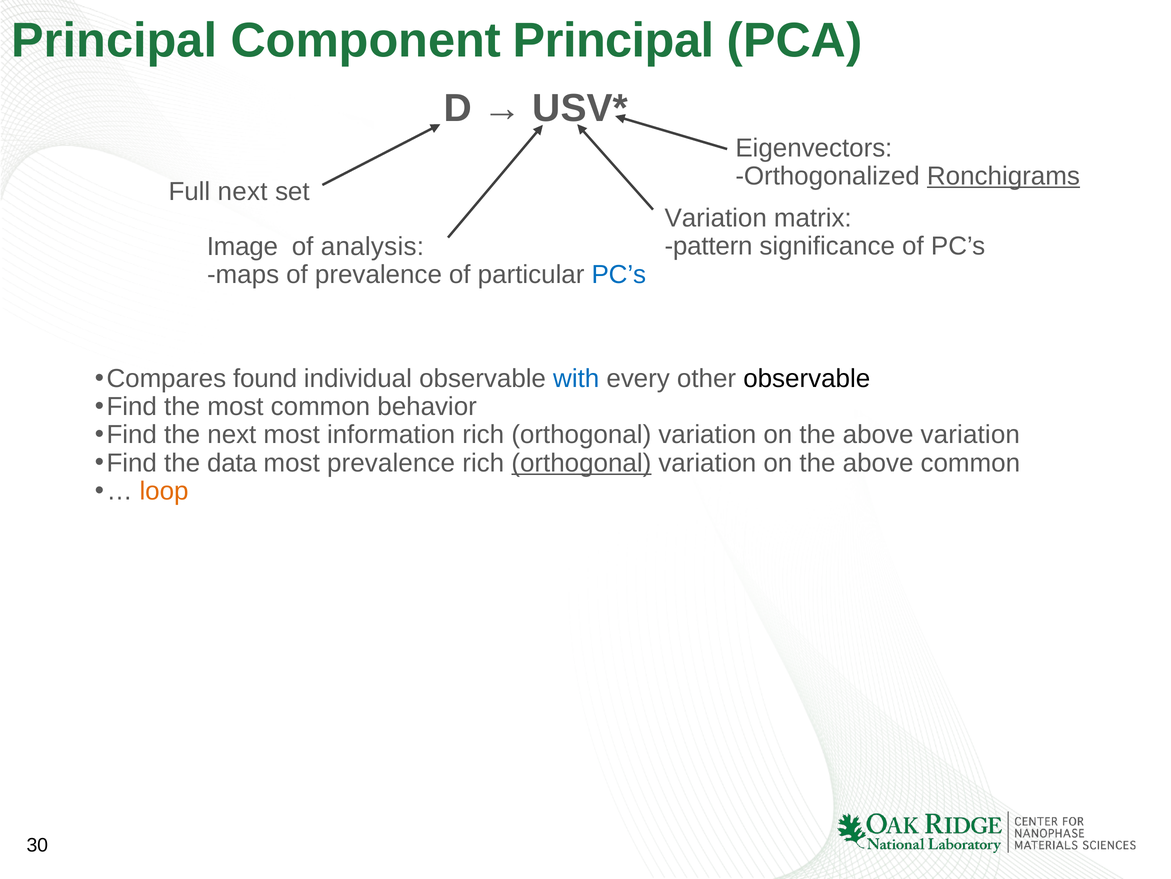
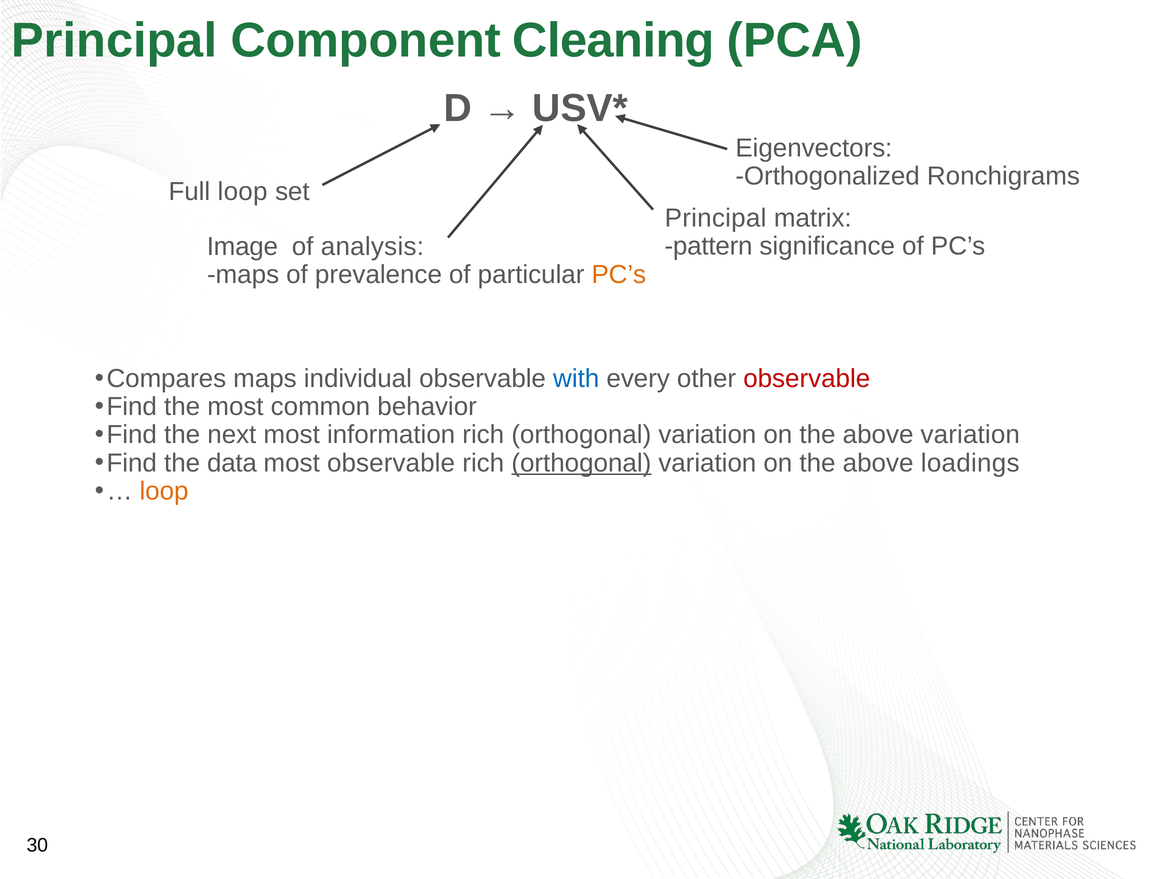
Component Principal: Principal -> Cleaning (613, 41)
Ronchigrams underline: present -> none (1003, 176)
Full next: next -> loop (243, 191)
Variation: Variation -> Principal (716, 218)
PC’s colour: blue -> orange (619, 275)
Compares found: found -> maps (265, 378)
observable colour: black -> red (807, 378)
most prevalence: prevalence -> observable (391, 463)
above common: common -> loadings (970, 463)
